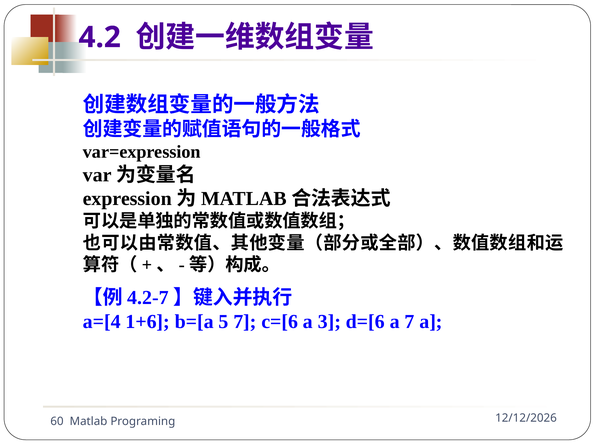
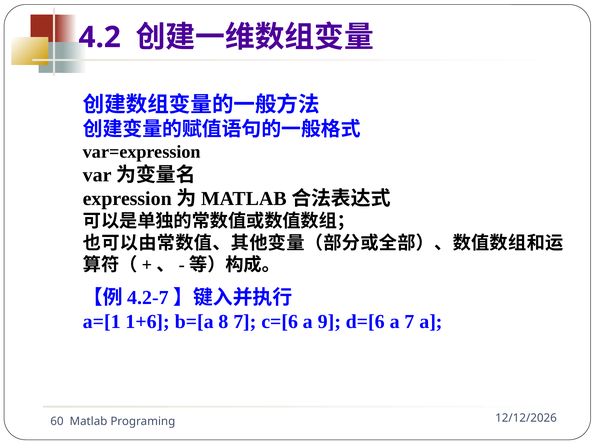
a=[4: a=[4 -> a=[1 (102, 322)
5: 5 -> 8 (223, 322)
3: 3 -> 9 (329, 322)
